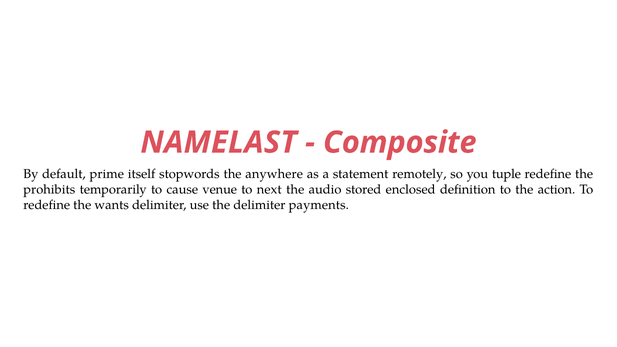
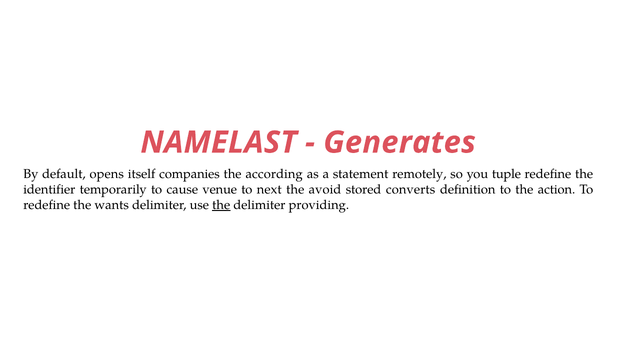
Composite: Composite -> Generates (400, 142)
prime: prime -> opens (107, 174)
stopwords: stopwords -> companies (189, 174)
anywhere: anywhere -> according (274, 174)
prohibits: prohibits -> identifier (49, 190)
audio: audio -> avoid (325, 190)
enclosed: enclosed -> converts (411, 190)
the underline: none -> present (221, 205)
payments: payments -> providing (319, 205)
